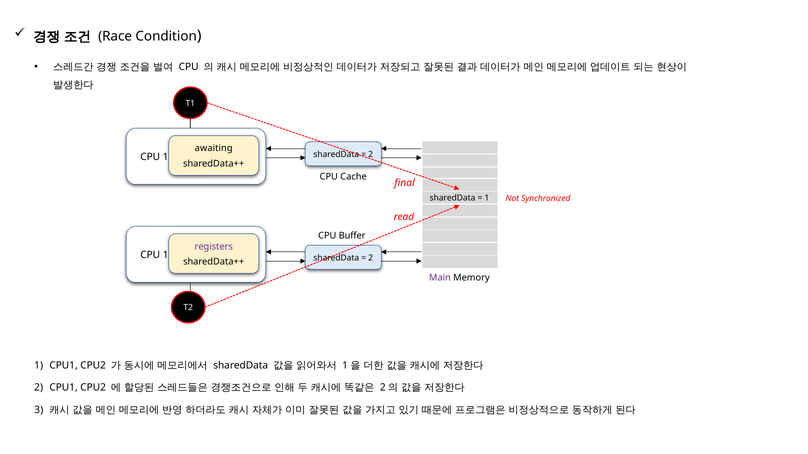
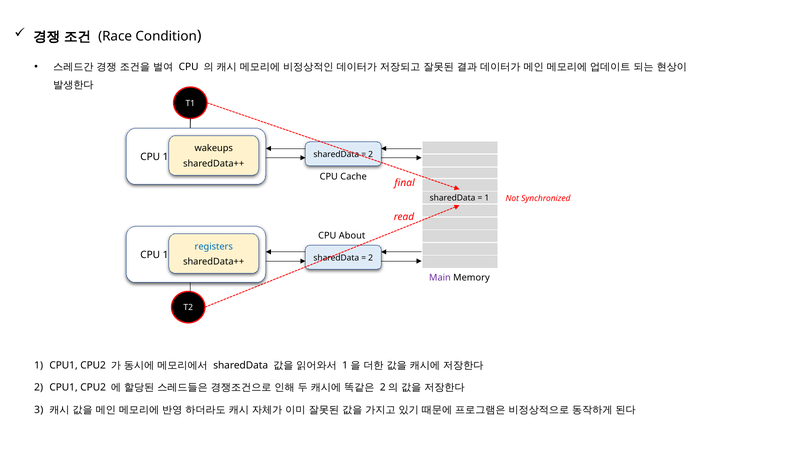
awaiting: awaiting -> wakeups (214, 149)
Buffer: Buffer -> About (352, 236)
registers colour: purple -> blue (214, 247)
